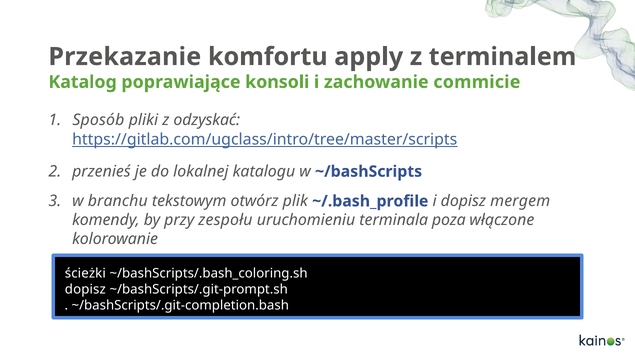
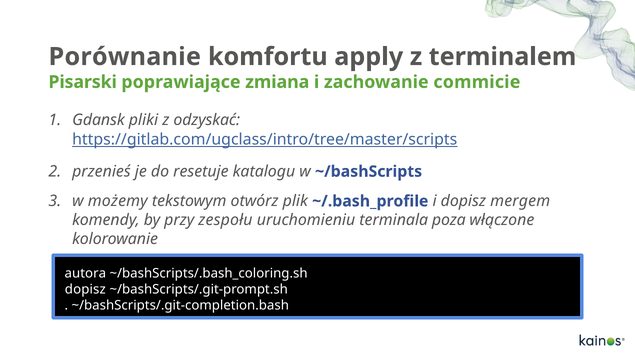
Przekazanie: Przekazanie -> Porównanie (125, 57)
Katalog: Katalog -> Pisarski (83, 82)
konsoli: konsoli -> zmiana (277, 82)
Sposób: Sposób -> Gdansk (98, 120)
lokalnej: lokalnej -> resetuje (201, 172)
branchu: branchu -> możemy (118, 201)
ścieżki: ścieżki -> autora (85, 274)
